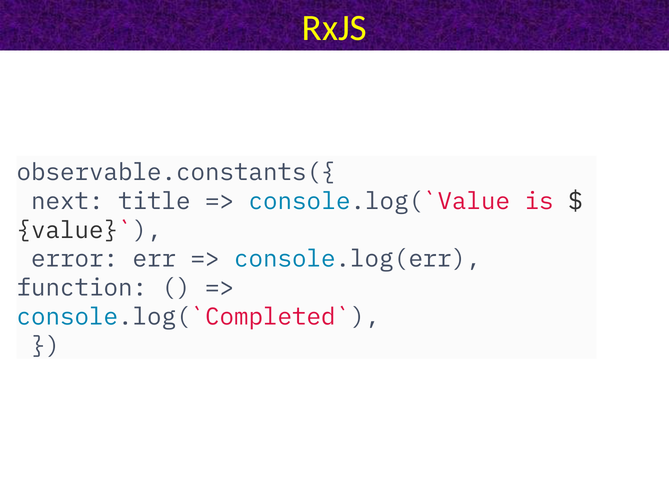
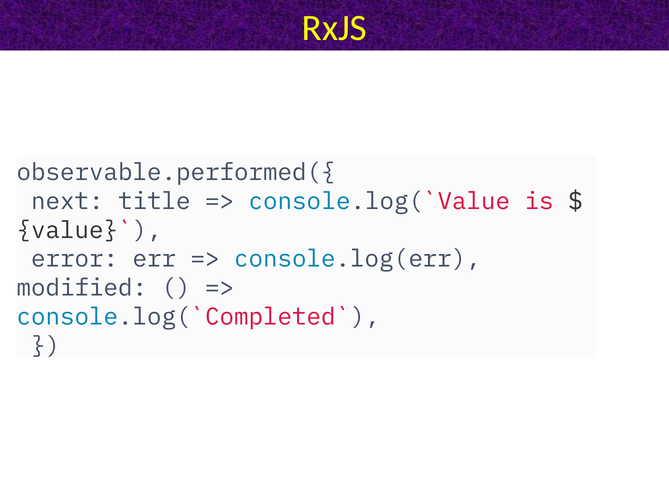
observable.constants({: observable.constants({ -> observable.performed({ (176, 172)
function: function -> modified (82, 288)
